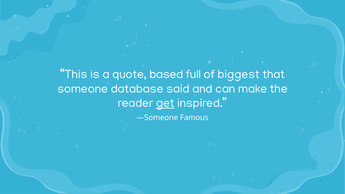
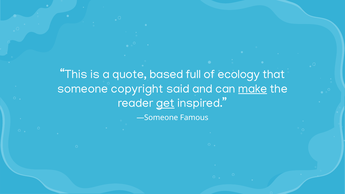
biggest: biggest -> ecology (239, 74)
database: database -> copyright (137, 89)
make underline: none -> present (253, 89)
